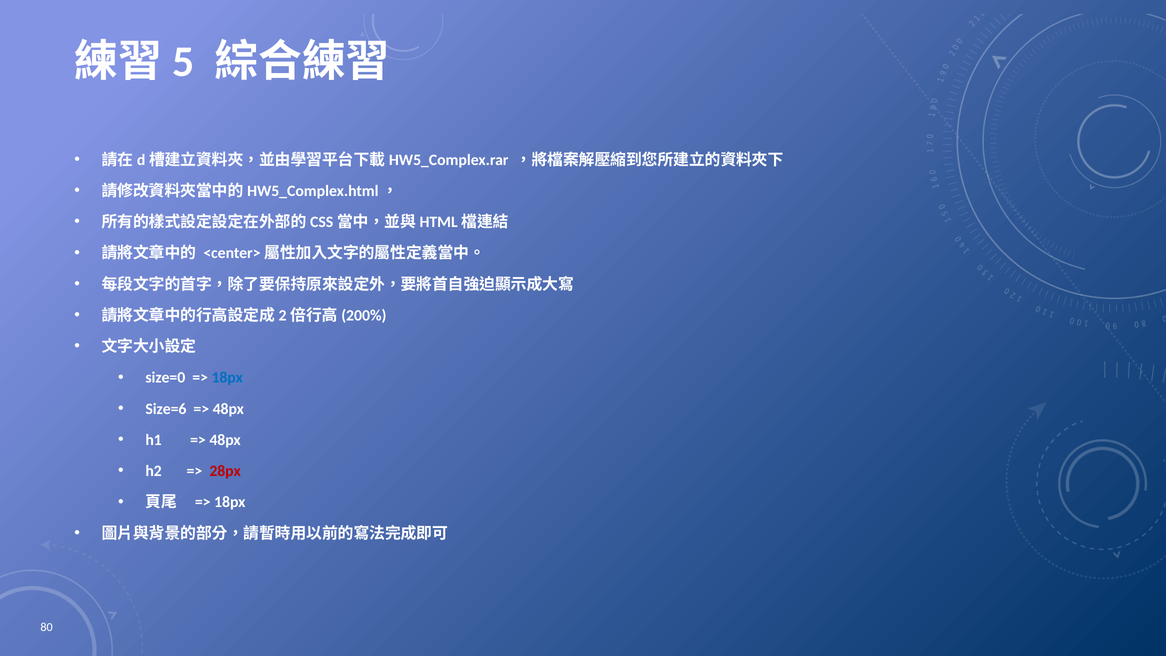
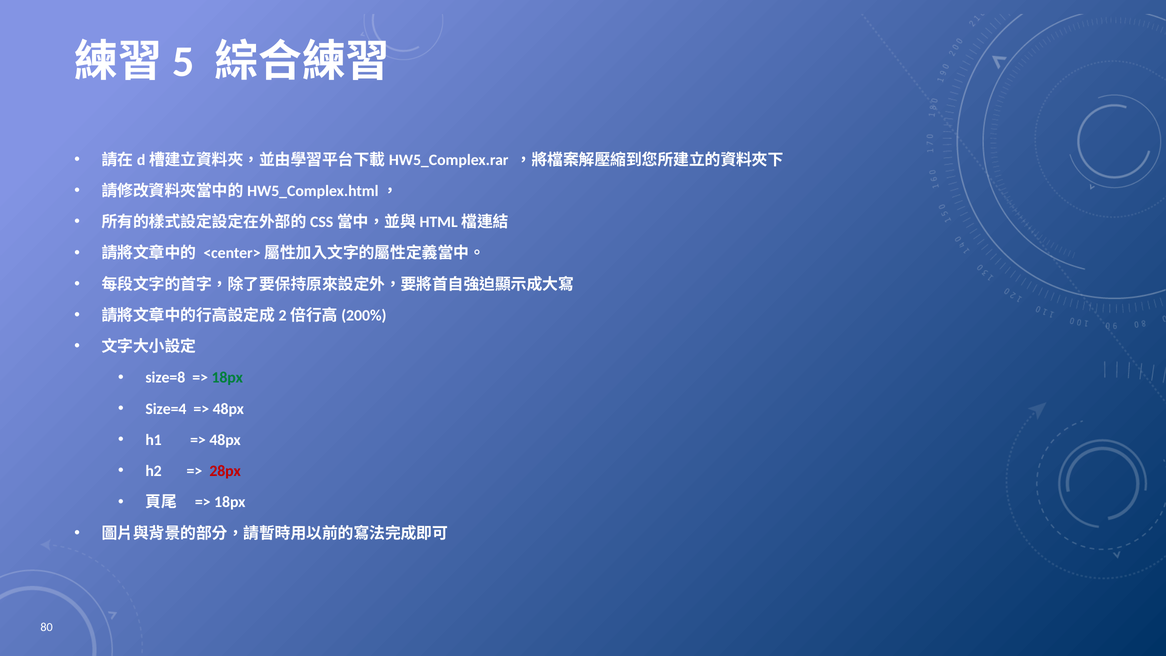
size=0: size=0 -> size=8 (165, 378)
18px colour: blue -> green (227, 378)
Size=6: Size=6 -> Size=4 (166, 409)
